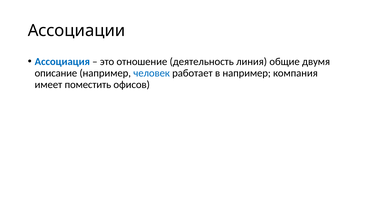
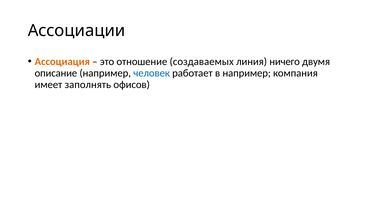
Ассоциация colour: blue -> orange (62, 62)
деятельность: деятельность -> создаваемых (202, 62)
общие: общие -> ничего (285, 62)
поместить: поместить -> заполнять (88, 85)
